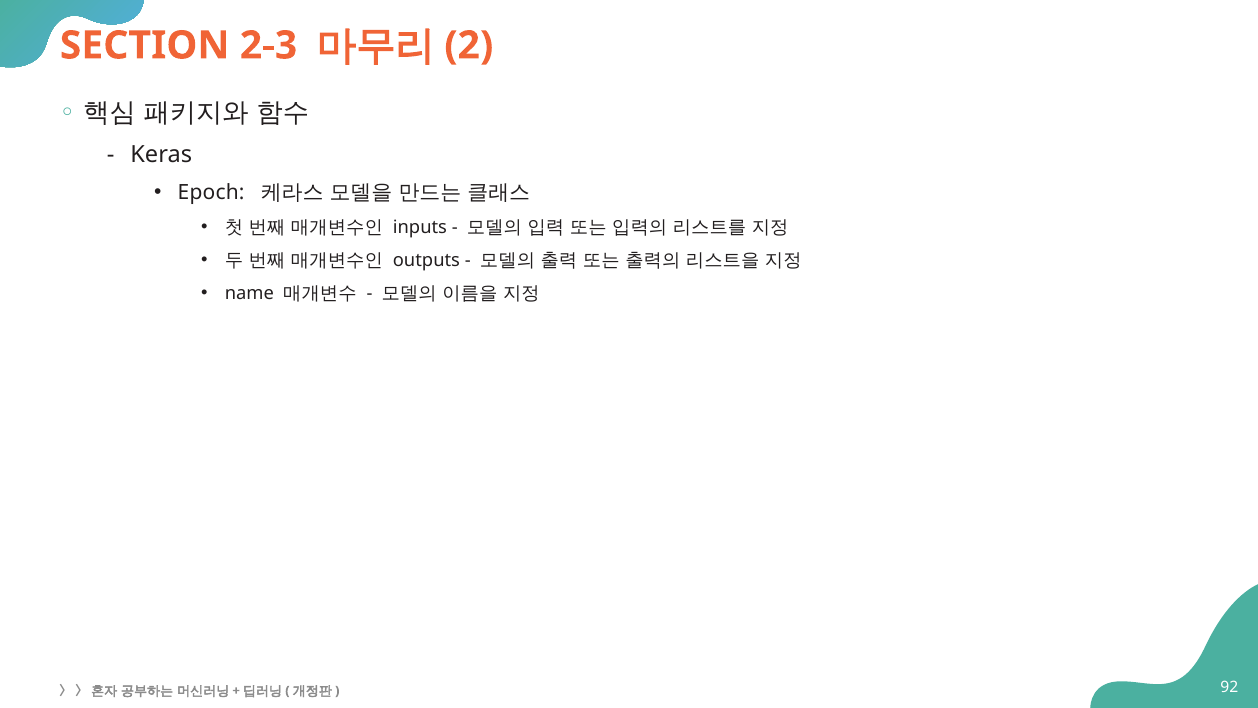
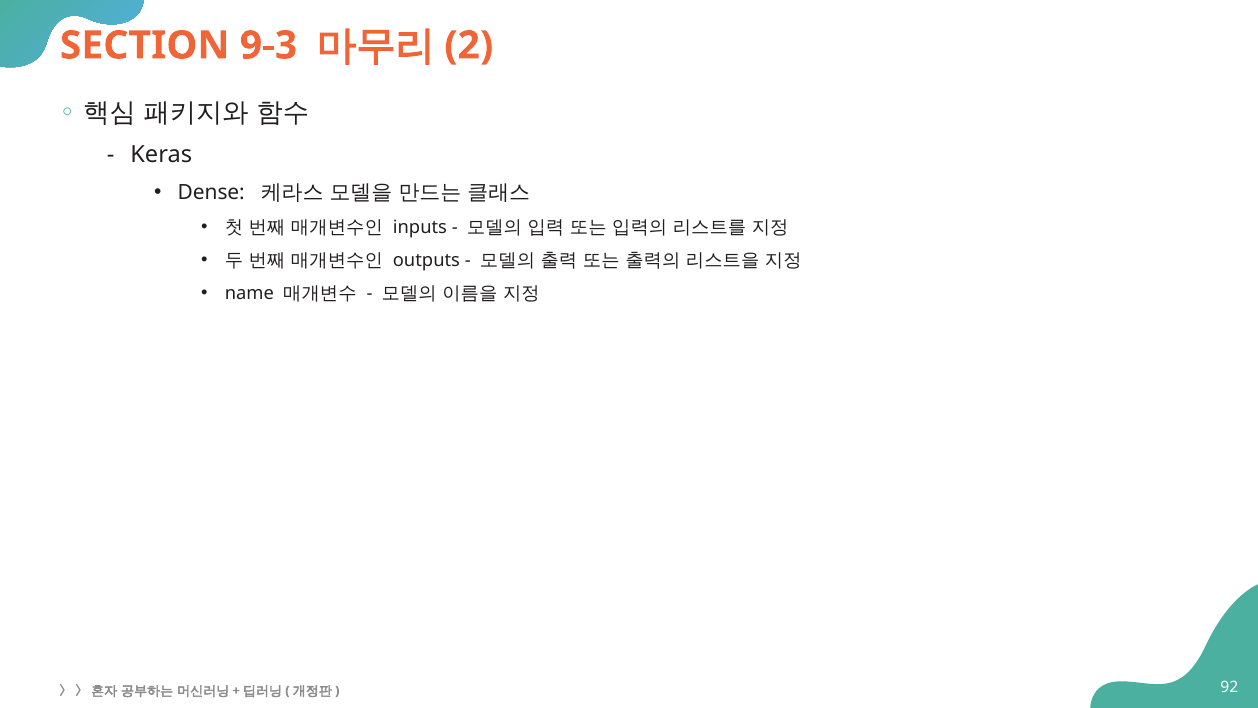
2-3: 2-3 -> 9-3 (268, 45)
Epoch: Epoch -> Dense (211, 193)
